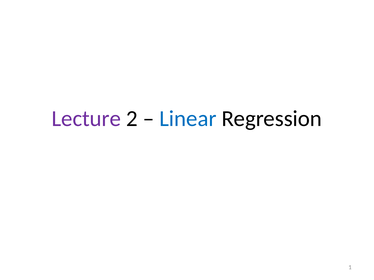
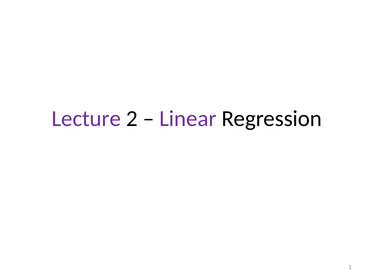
Linear colour: blue -> purple (188, 119)
